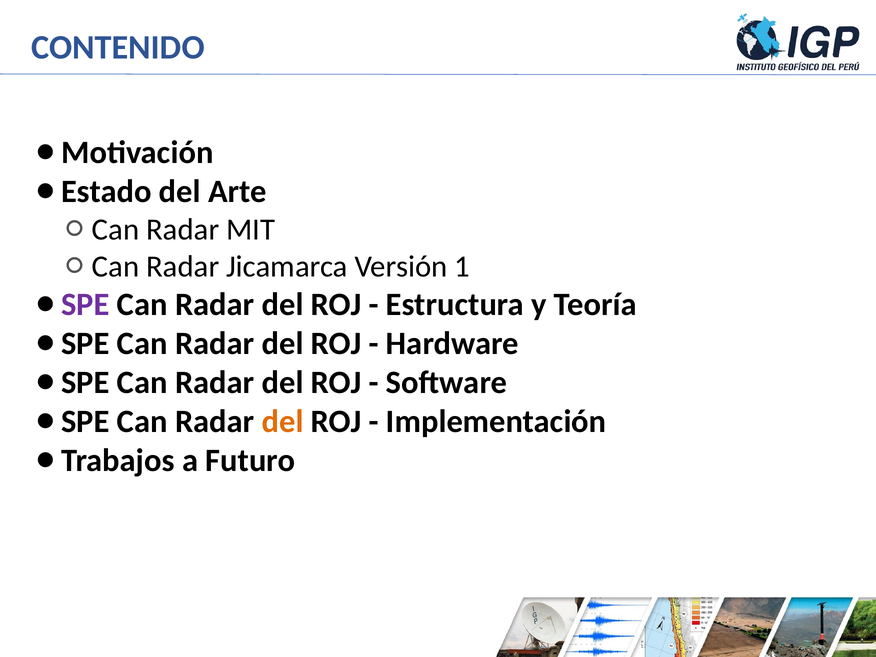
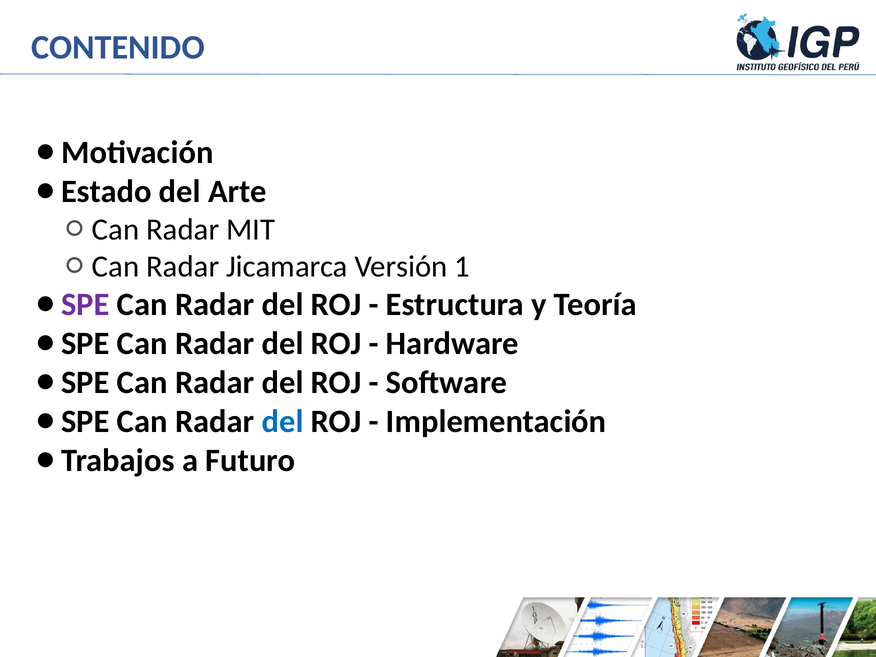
del colour: orange -> blue (283, 422)
